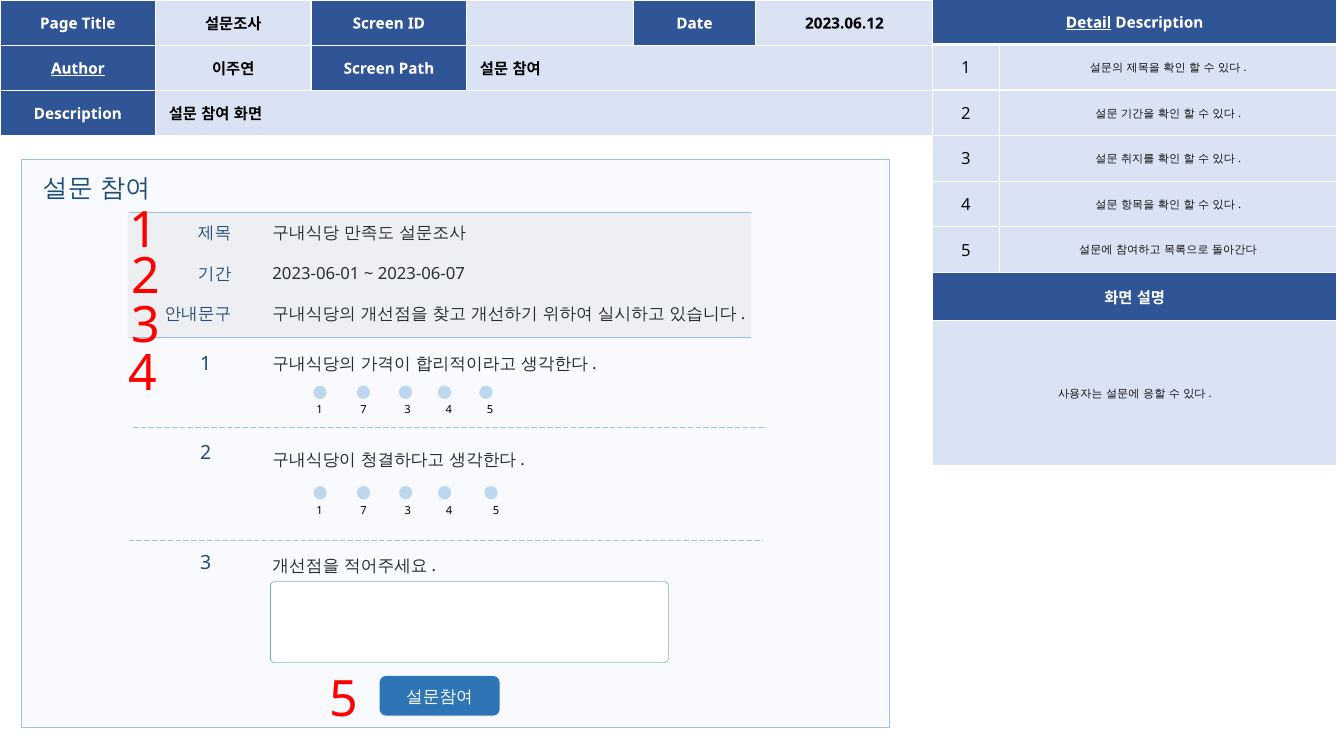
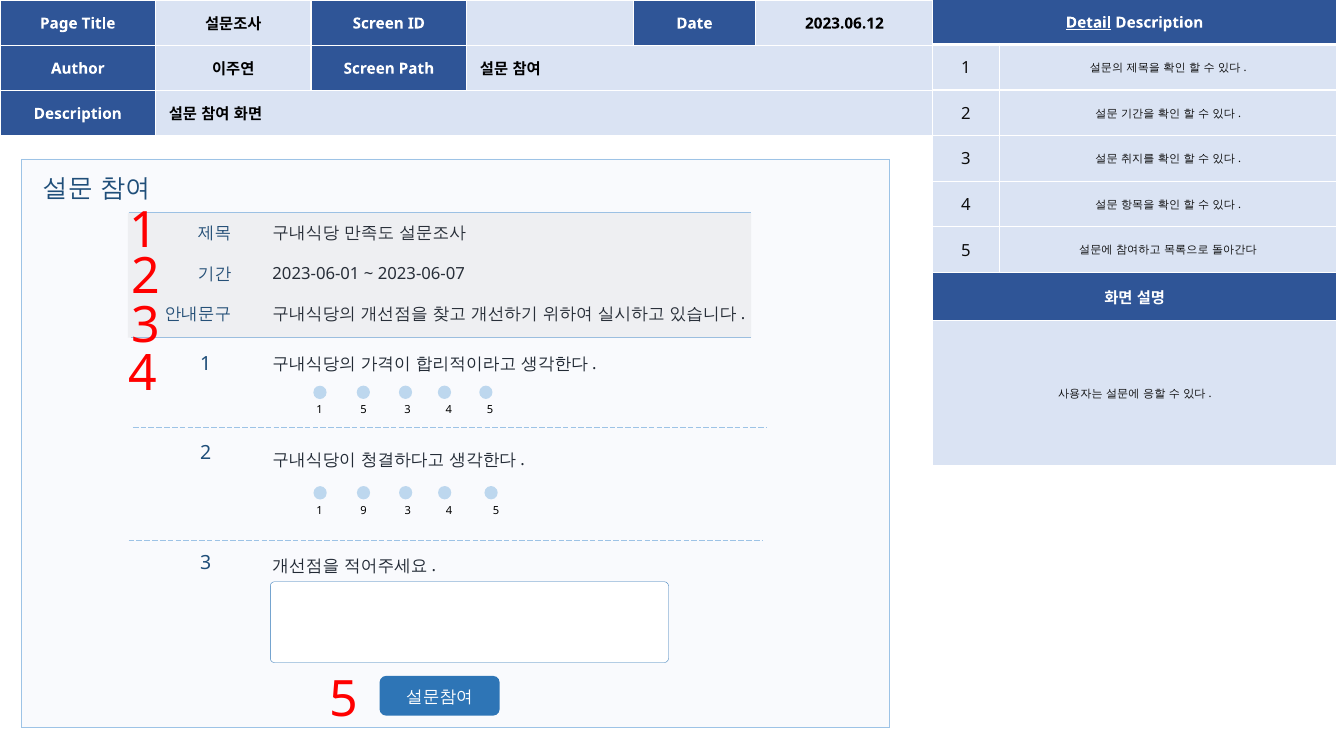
Author underline: present -> none (78, 69)
7: 7 -> 5 (363, 410)
7: 7 -> 9 (364, 511)
